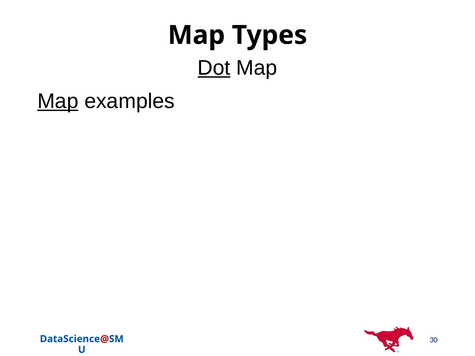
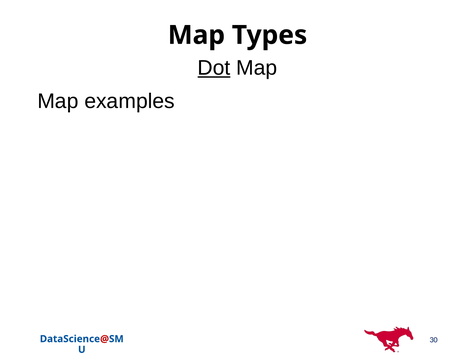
Map underline: present -> none (58, 101)
